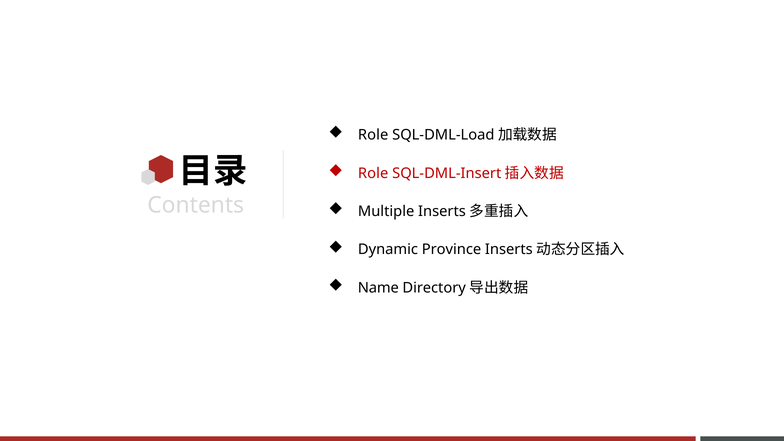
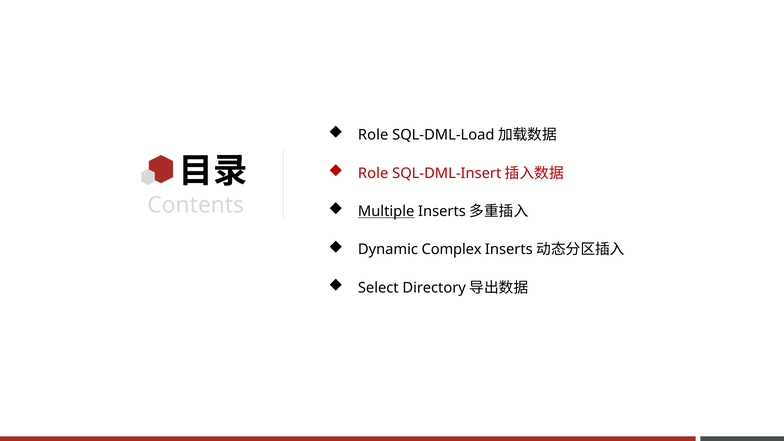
Multiple underline: none -> present (386, 211)
Province: Province -> Complex (452, 250)
Name: Name -> Select (378, 288)
